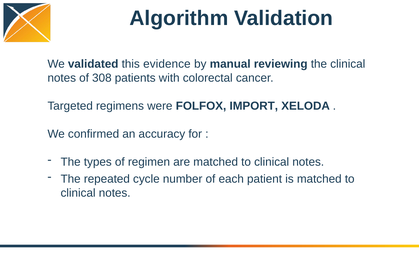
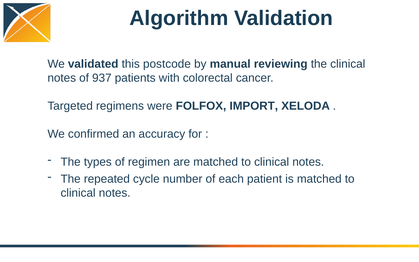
evidence: evidence -> postcode (167, 64)
308: 308 -> 937 (102, 78)
